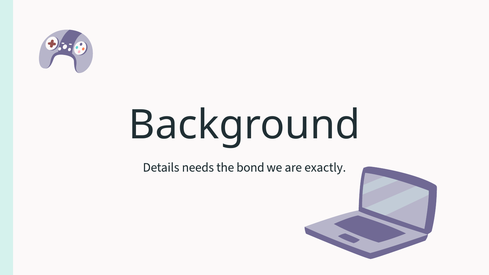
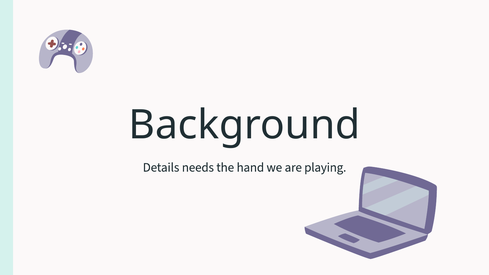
bond: bond -> hand (250, 167)
exactly: exactly -> playing (325, 167)
